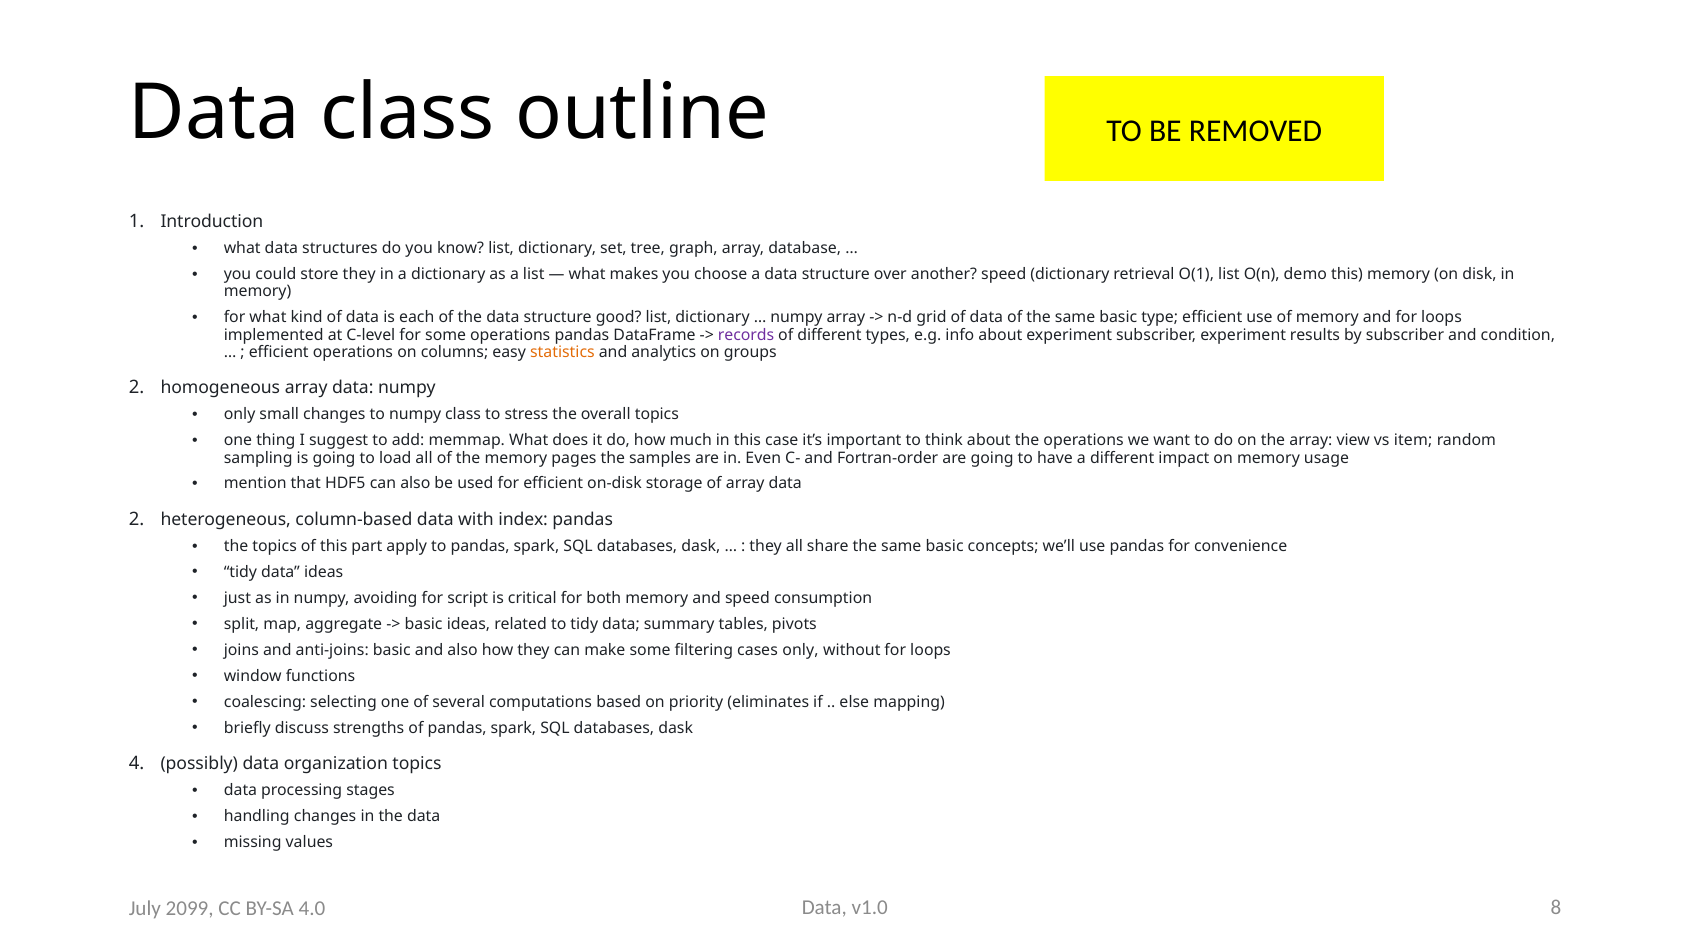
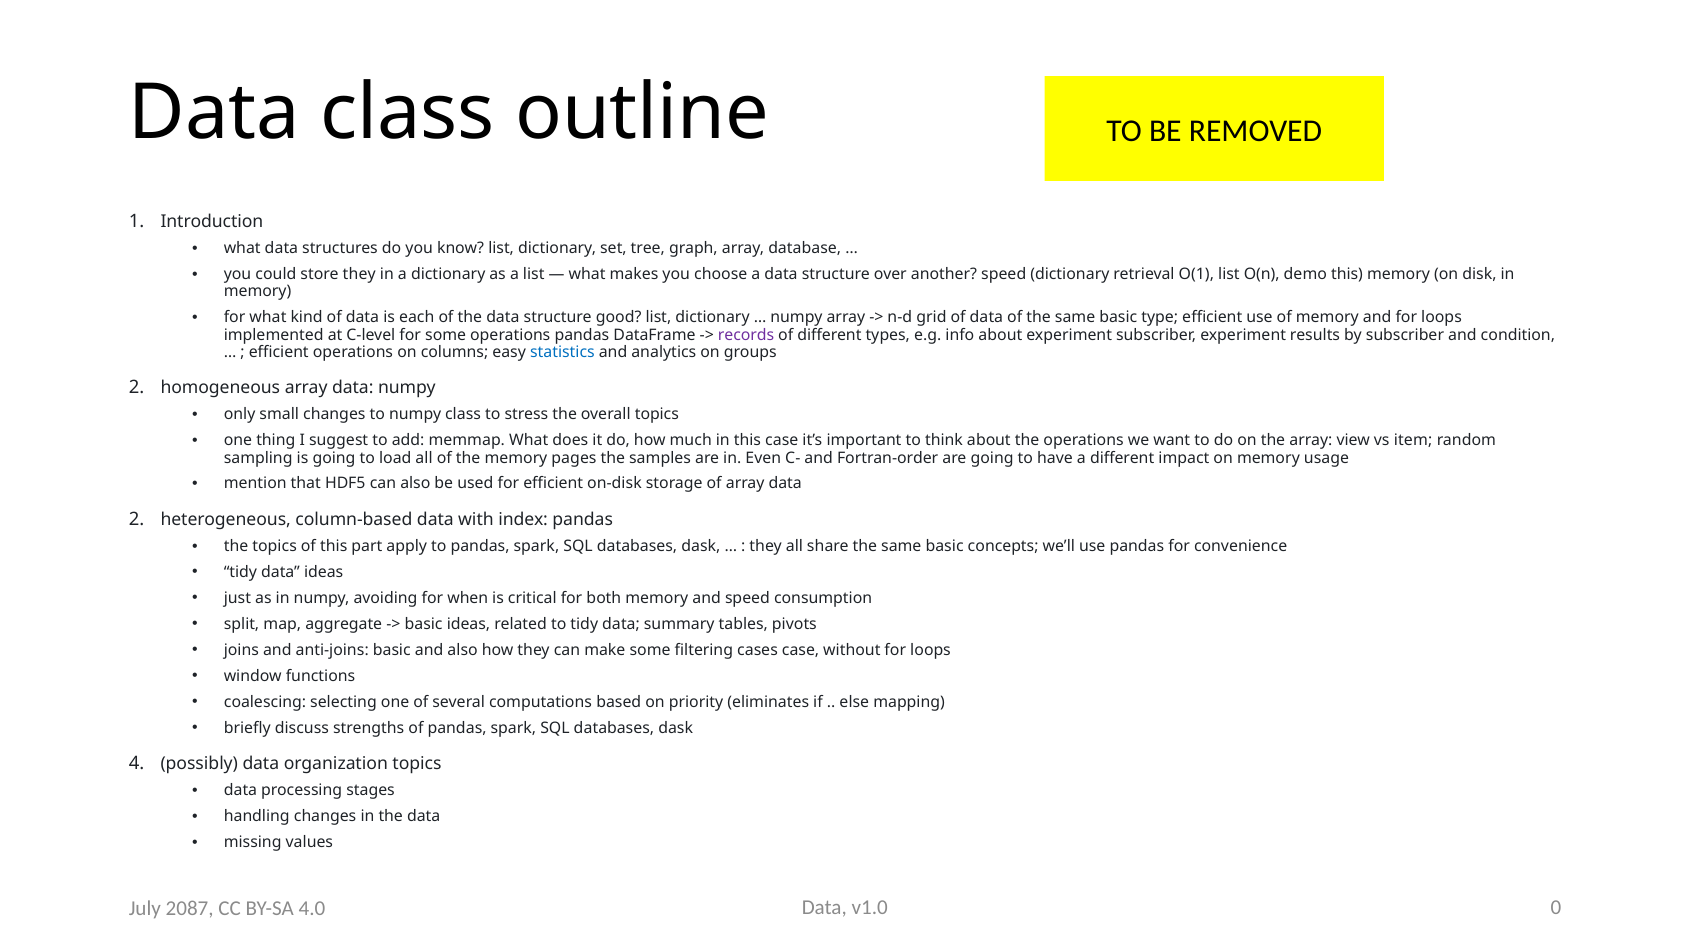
statistics colour: orange -> blue (562, 352)
script: script -> when (468, 598)
cases only: only -> case (801, 650)
8: 8 -> 0 (1556, 908)
2099: 2099 -> 2087 (190, 908)
